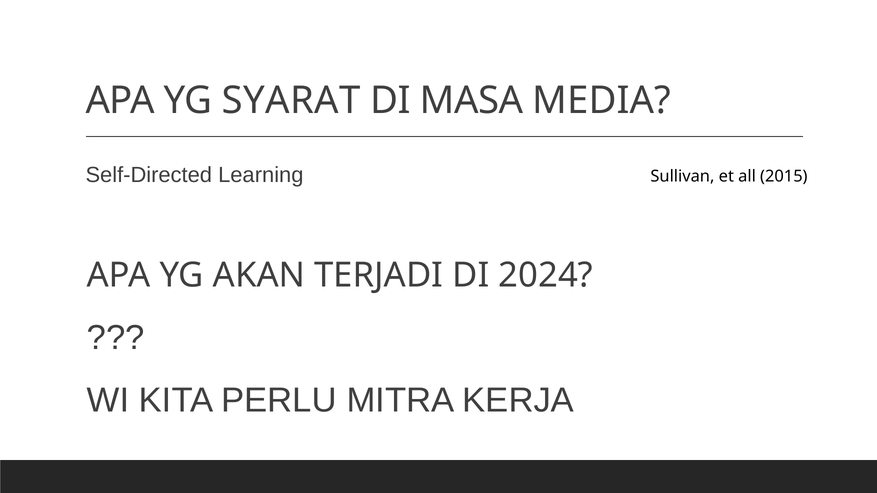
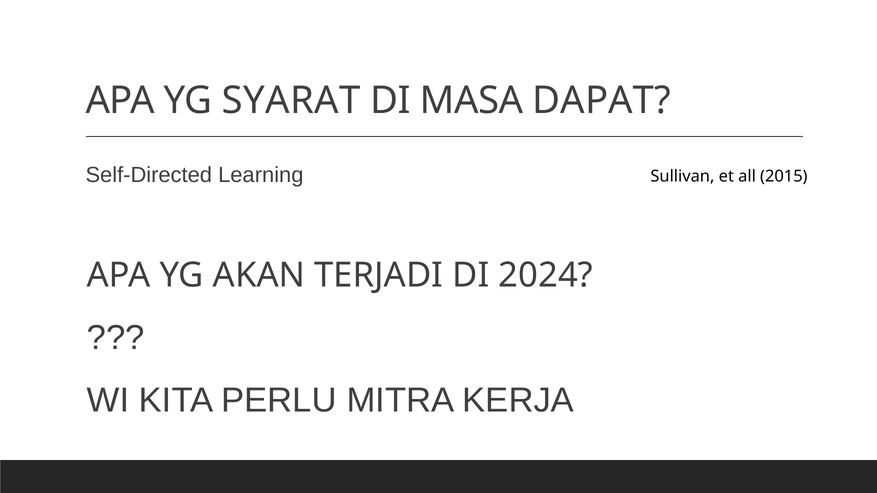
MEDIA: MEDIA -> DAPAT (602, 101)
